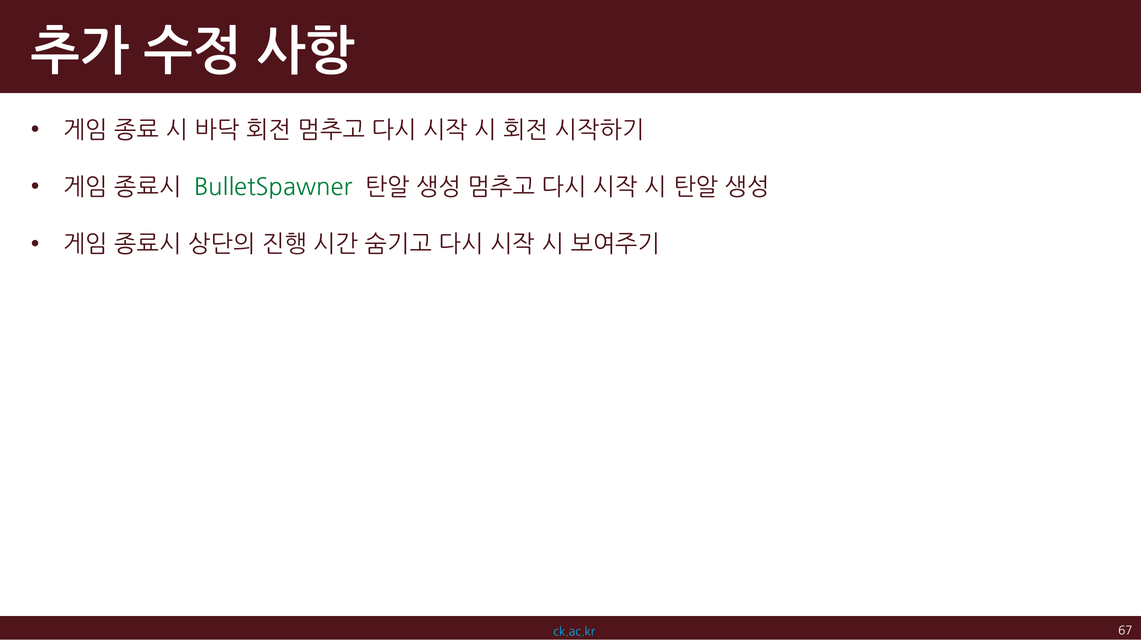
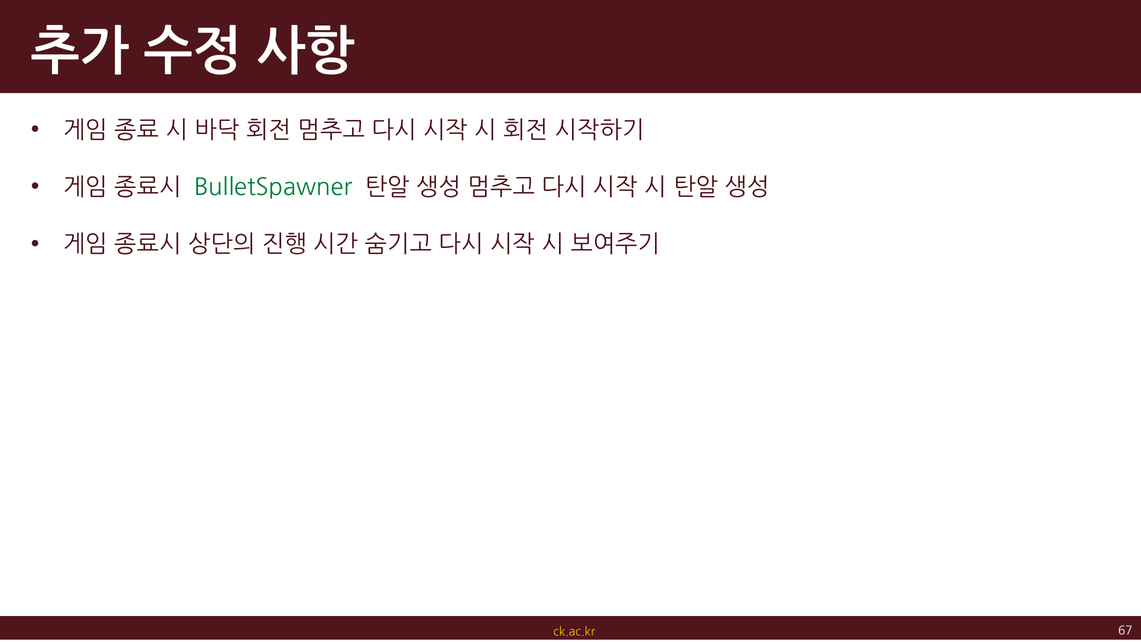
ck.ac.kr colour: light blue -> yellow (574, 632)
